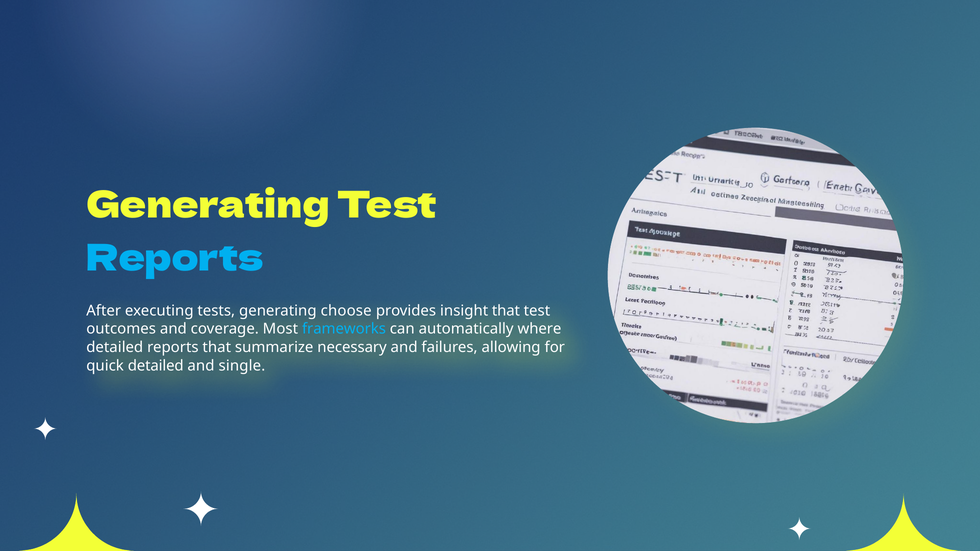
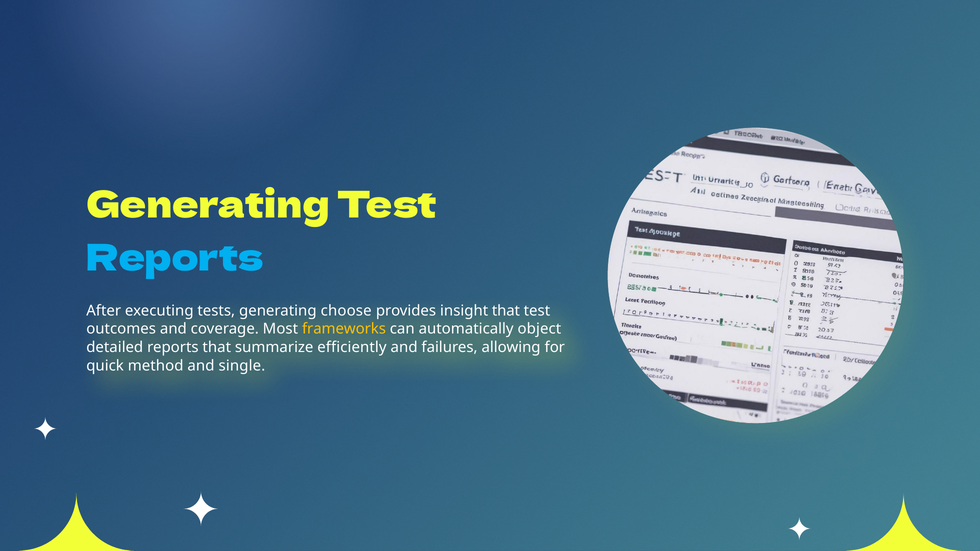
frameworks colour: light blue -> yellow (344, 329)
where: where -> object (539, 329)
necessary: necessary -> efficiently (352, 348)
quick detailed: detailed -> method (156, 366)
